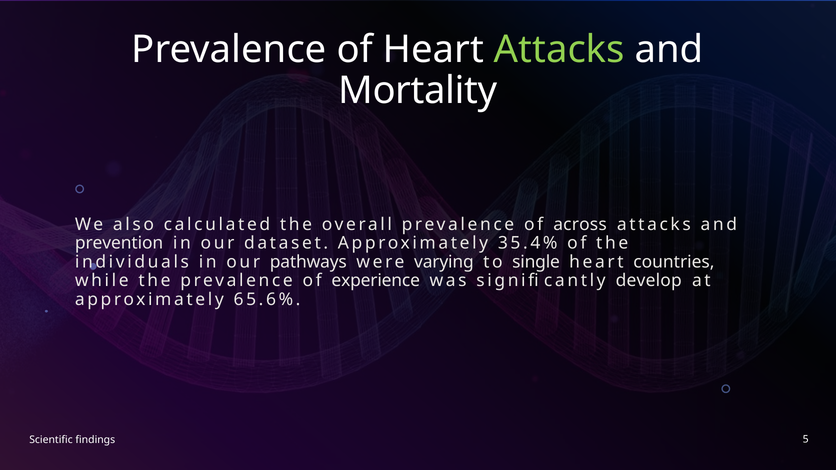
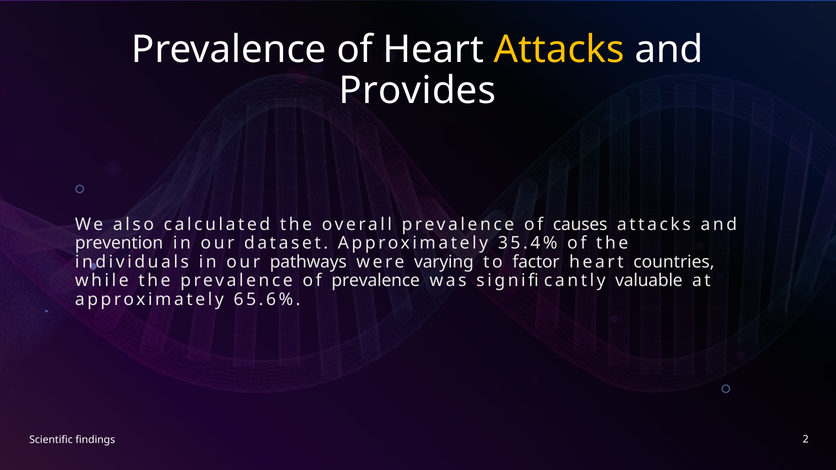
Attacks colour: light green -> yellow (559, 50)
Mortality: Mortality -> Provides (417, 91)
across: across -> causes (580, 224)
single: single -> factor (536, 262)
of experience: experience -> prevalence (376, 281)
develop: develop -> valuable (649, 281)
5: 5 -> 2 (806, 439)
